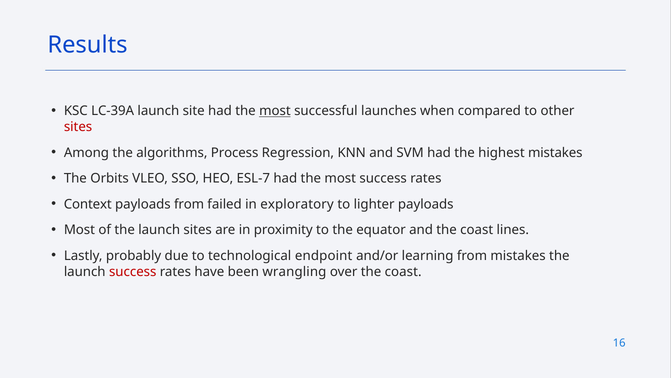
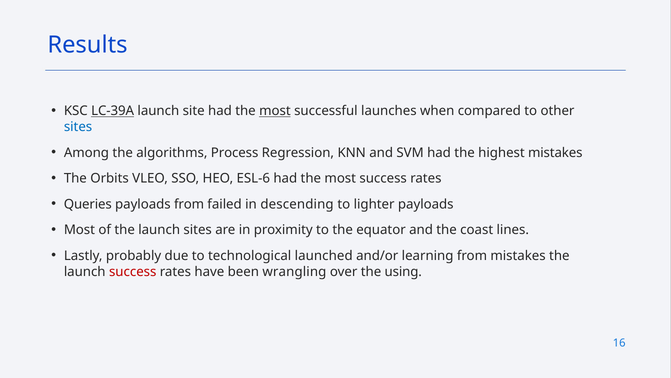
LC-39A underline: none -> present (113, 111)
sites colour: red -> blue (78, 127)
ESL-7: ESL-7 -> ESL-6 (253, 178)
Context: Context -> Queries (88, 204)
exploratory: exploratory -> descending (297, 204)
endpoint: endpoint -> launched (324, 255)
over the coast: coast -> using (403, 271)
